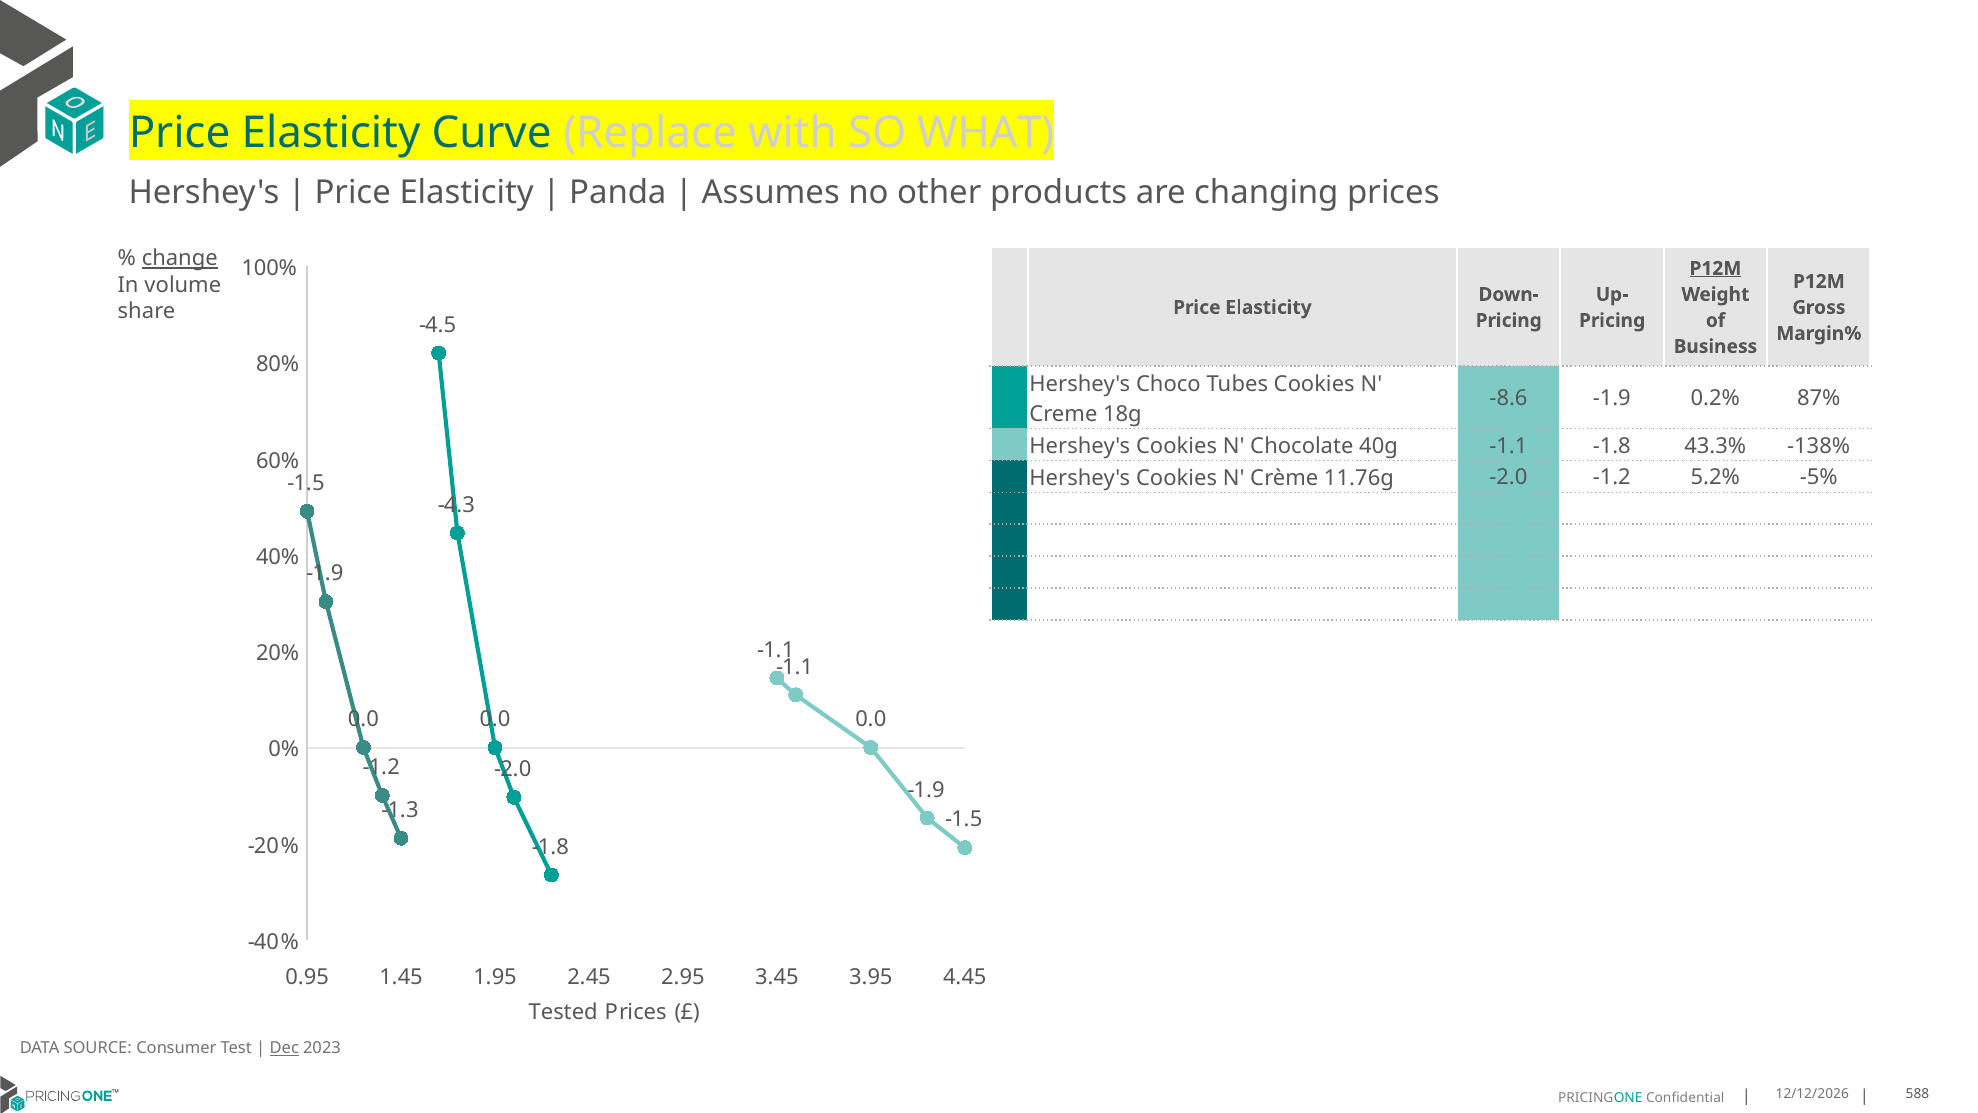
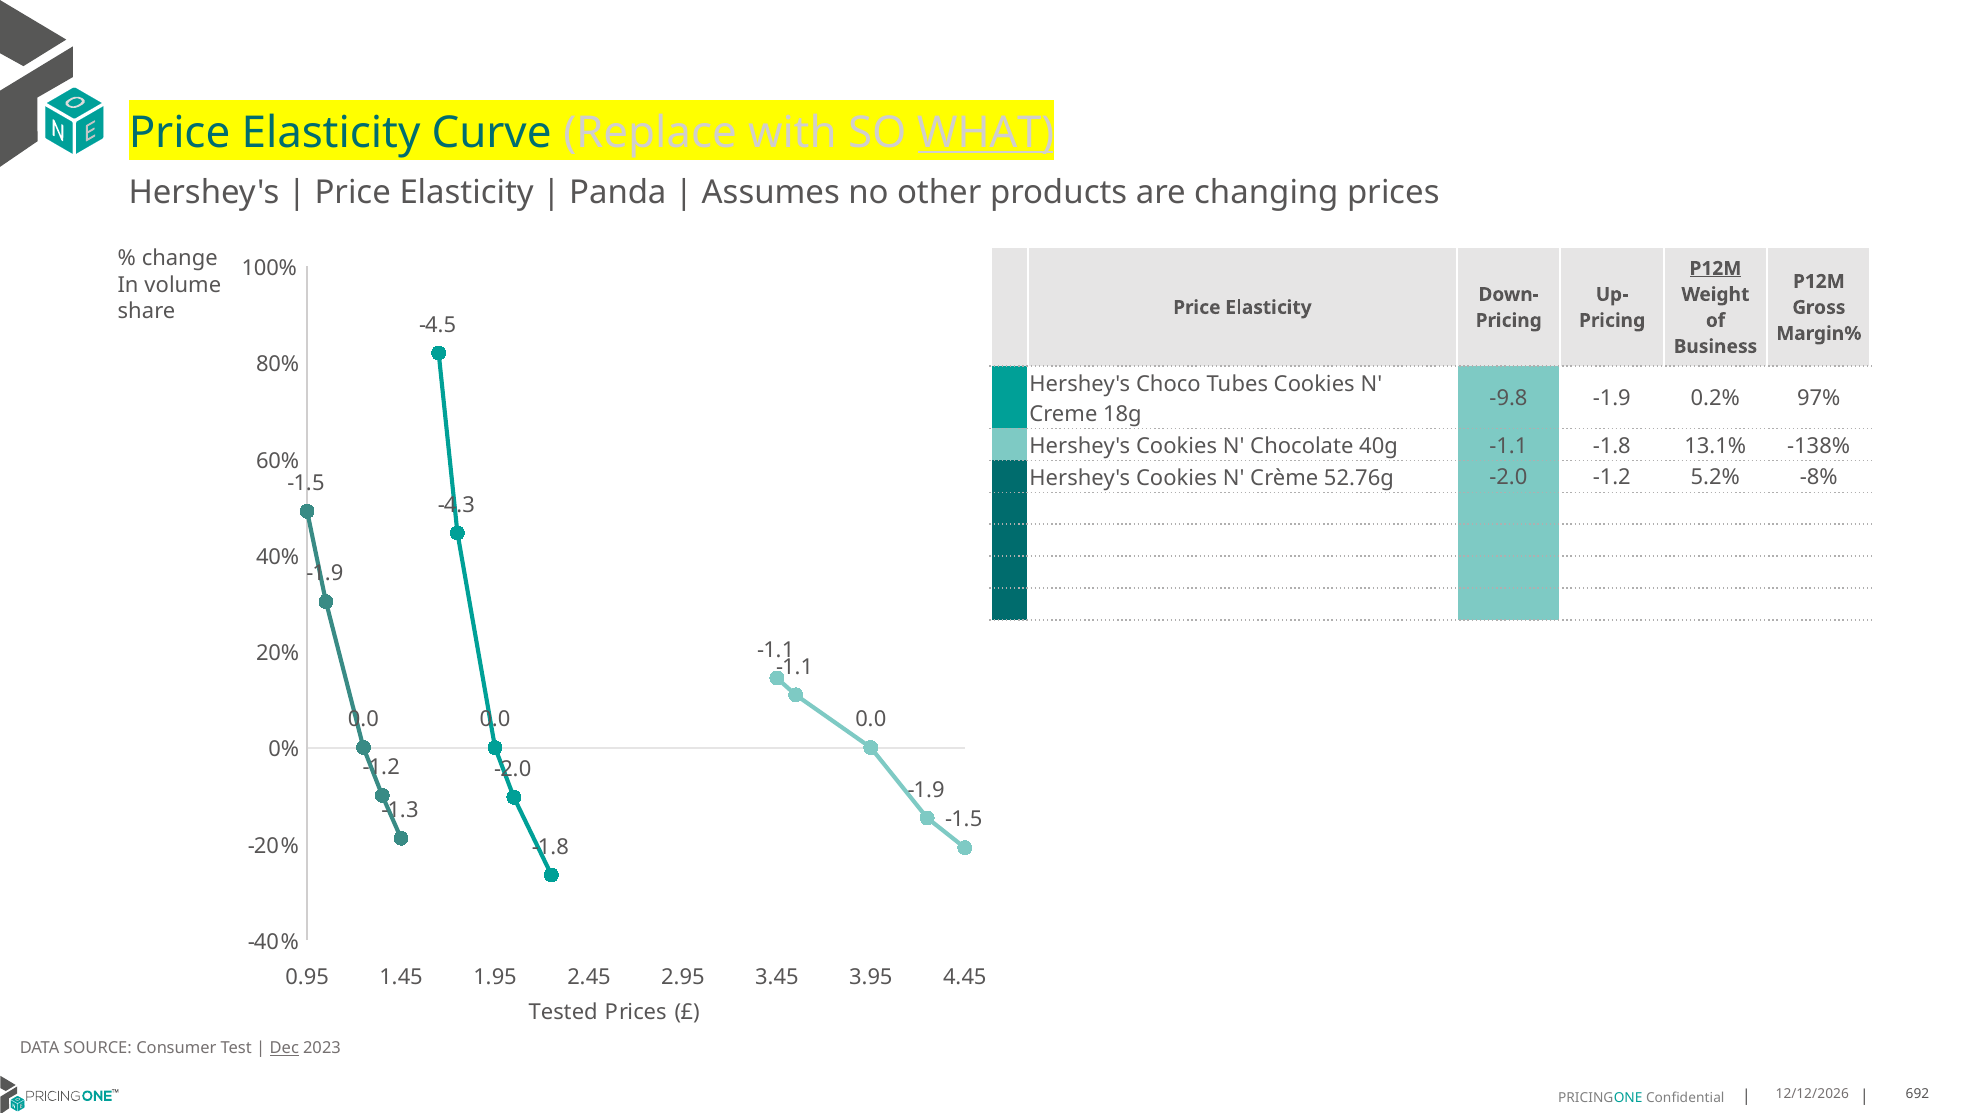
WHAT underline: none -> present (986, 133)
change underline: present -> none (180, 259)
-8.6: -8.6 -> -9.8 (1508, 399)
87%: 87% -> 97% (1819, 399)
43.3%: 43.3% -> 13.1% (1715, 446)
11.76g: 11.76g -> 52.76g (1359, 478)
-5%: -5% -> -8% (1819, 478)
588: 588 -> 692 (1917, 1094)
